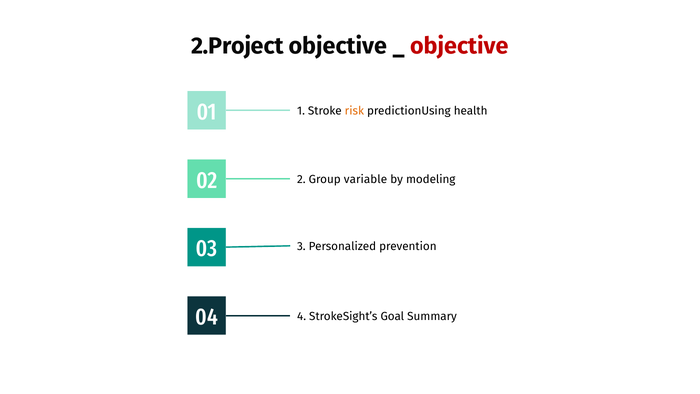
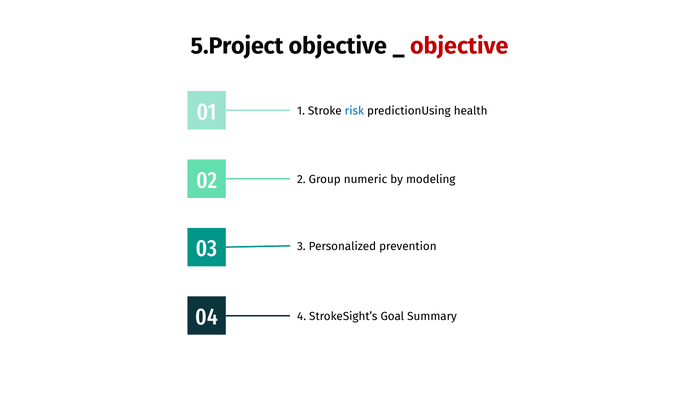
2.Project: 2.Project -> 5.Project (237, 46)
risk colour: orange -> blue (354, 111)
variable: variable -> numeric (366, 179)
